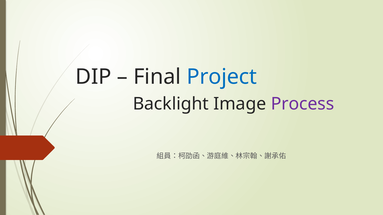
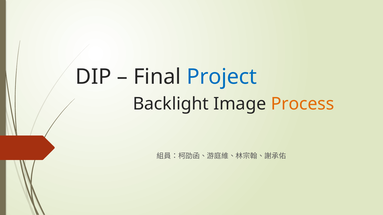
Process colour: purple -> orange (303, 104)
